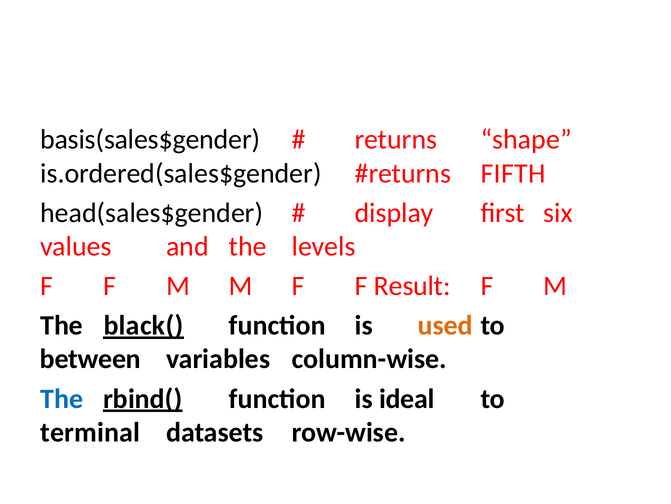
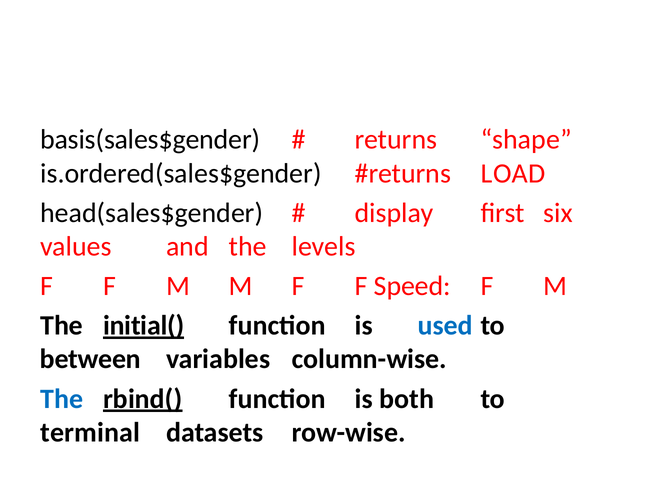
FIFTH: FIFTH -> LOAD (513, 173)
Result: Result -> Speed (412, 286)
black(: black( -> initial( (144, 325)
used colour: orange -> blue (445, 325)
ideal: ideal -> both (407, 398)
